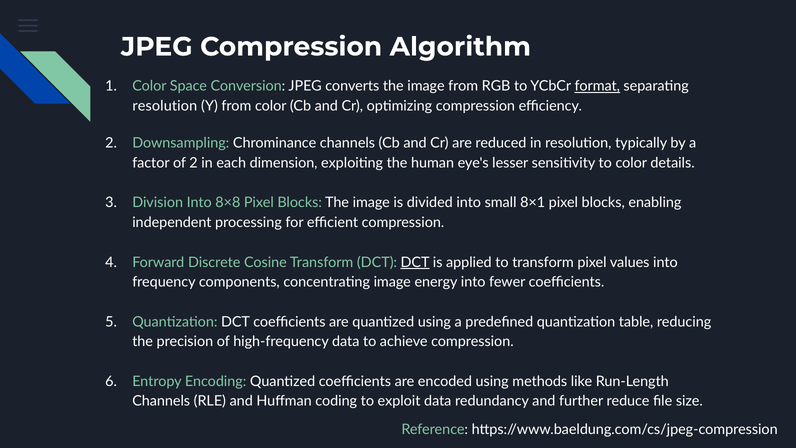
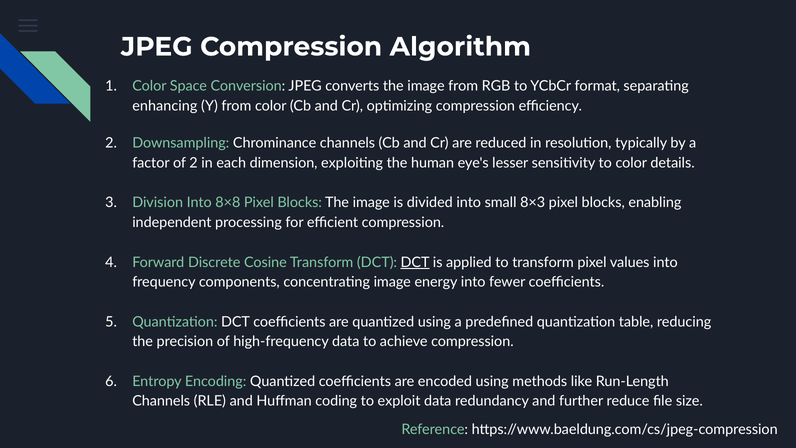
format underline: present -> none (597, 86)
resolution: resolution -> enhancing (165, 106)
8×1: 8×1 -> 8×3 (533, 203)
